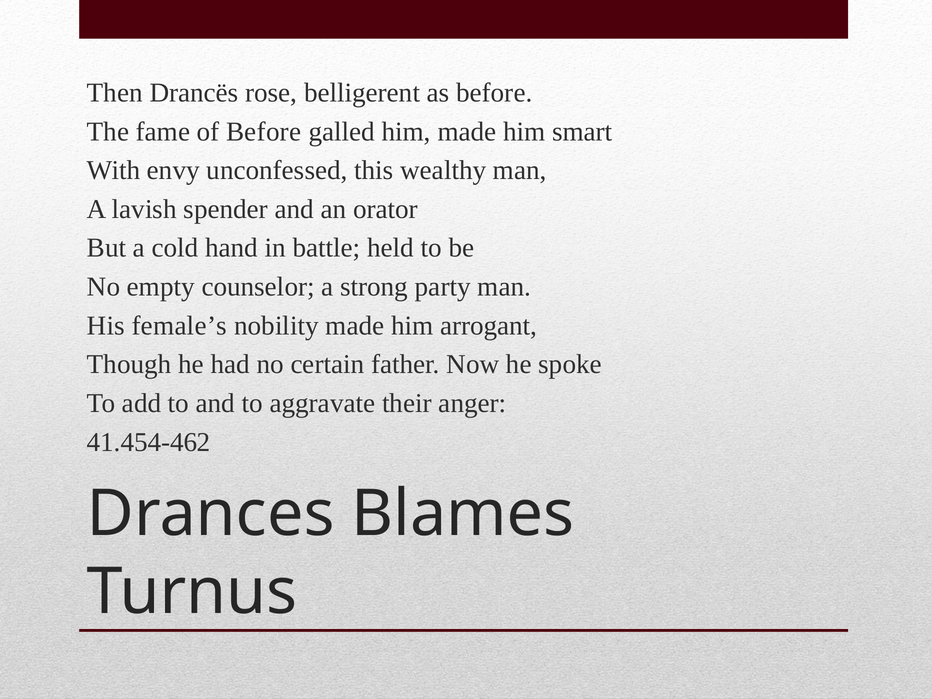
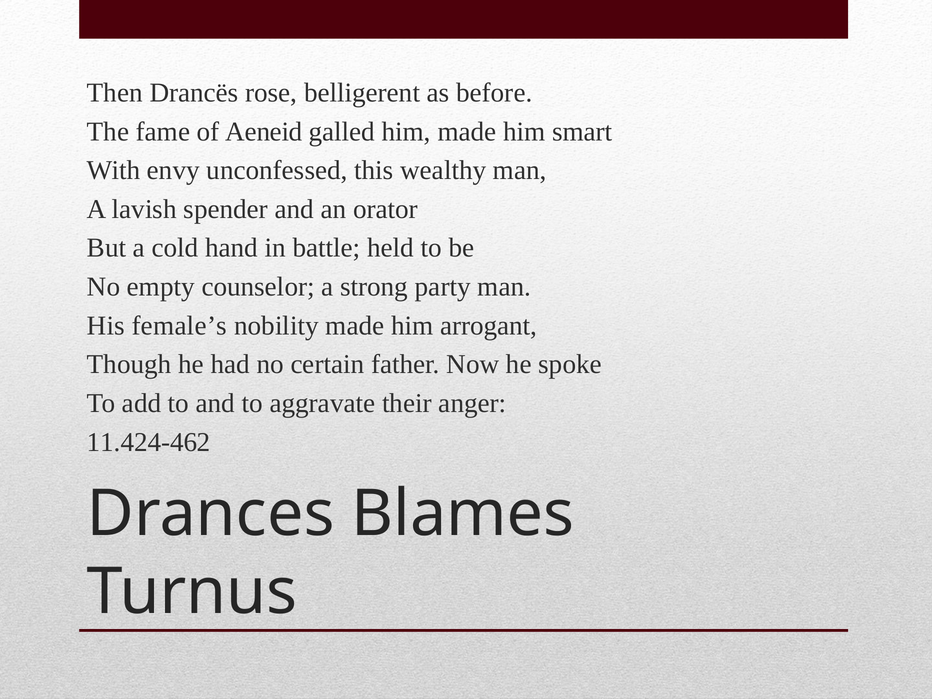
of Before: Before -> Aeneid (264, 132)
41.454-462: 41.454-462 -> 11.424-462 (149, 442)
